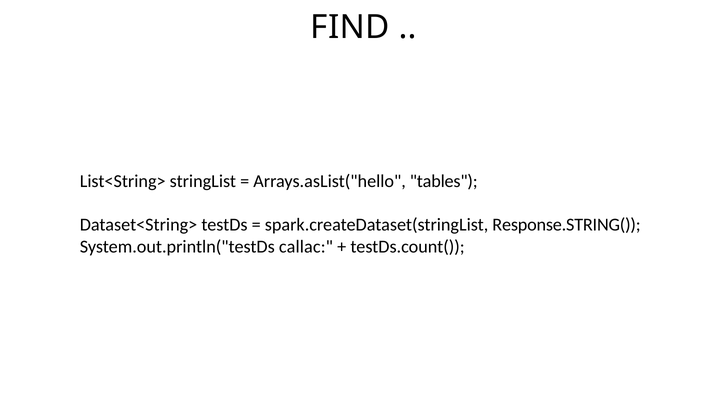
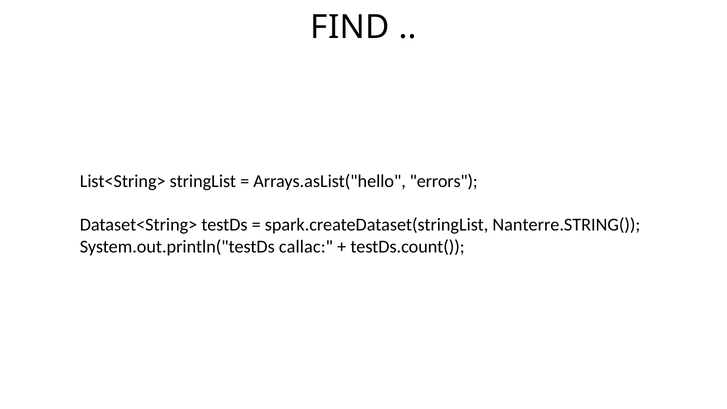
tables: tables -> errors (444, 181)
Response.STRING(: Response.STRING( -> Nanterre.STRING( (566, 225)
